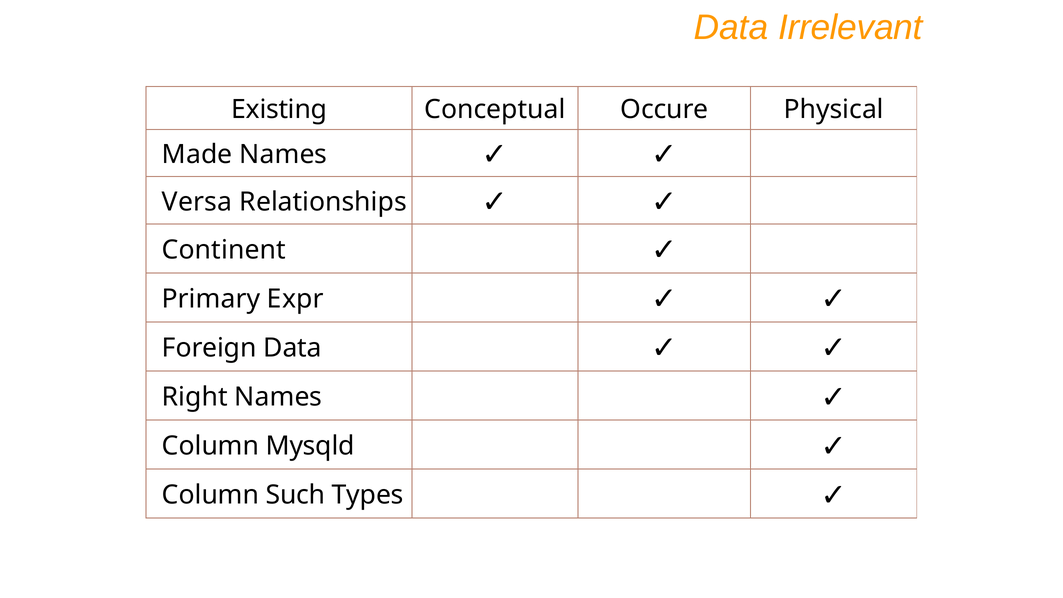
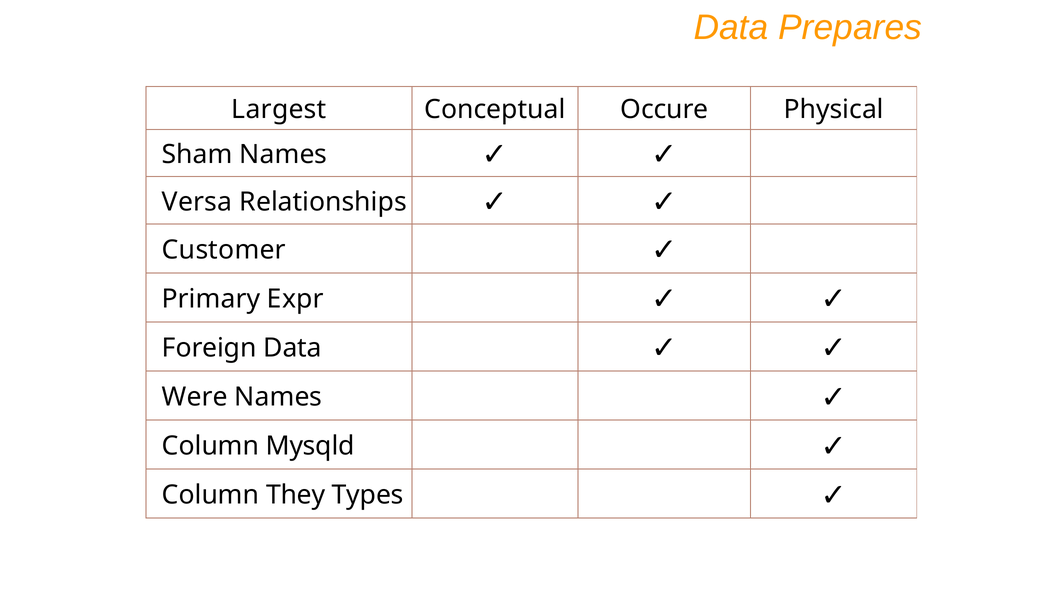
Irrelevant: Irrelevant -> Prepares (850, 28)
Existing: Existing -> Largest (279, 109)
Made: Made -> Sham (197, 154)
Continent: Continent -> Customer (224, 250)
Right: Right -> Were (195, 397)
Such: Such -> They (296, 495)
